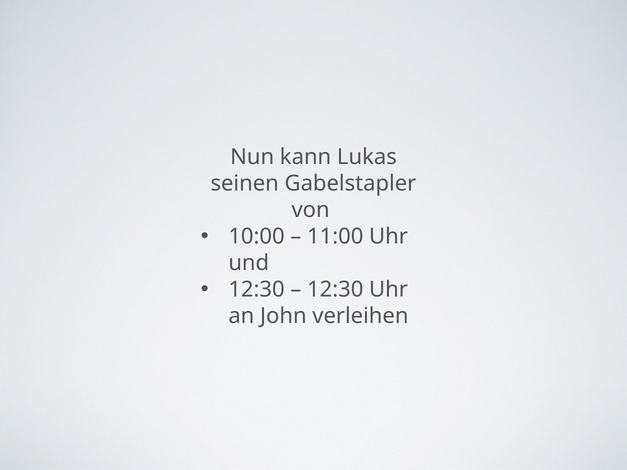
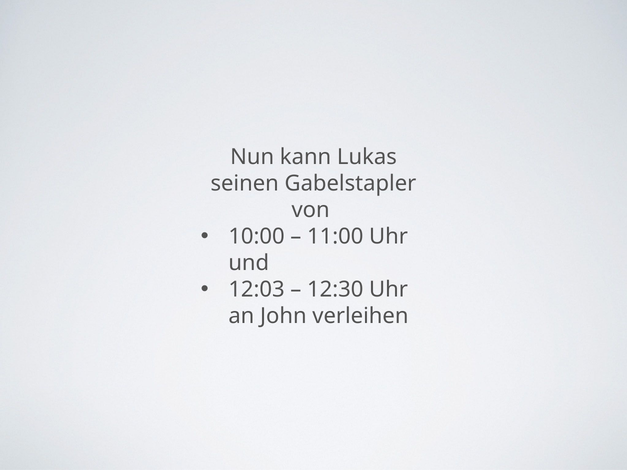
12:30: 12:30 -> 12:03 (257, 290)
